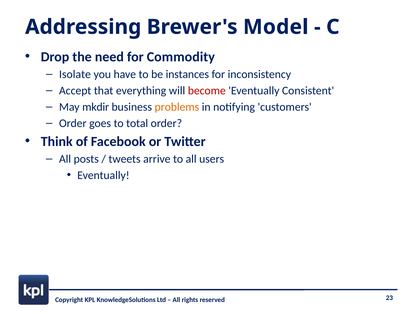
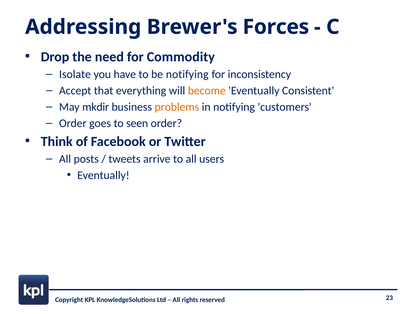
Model: Model -> Forces (276, 27)
be instances: instances -> notifying (187, 74)
become colour: red -> orange (207, 90)
total: total -> seen (137, 123)
